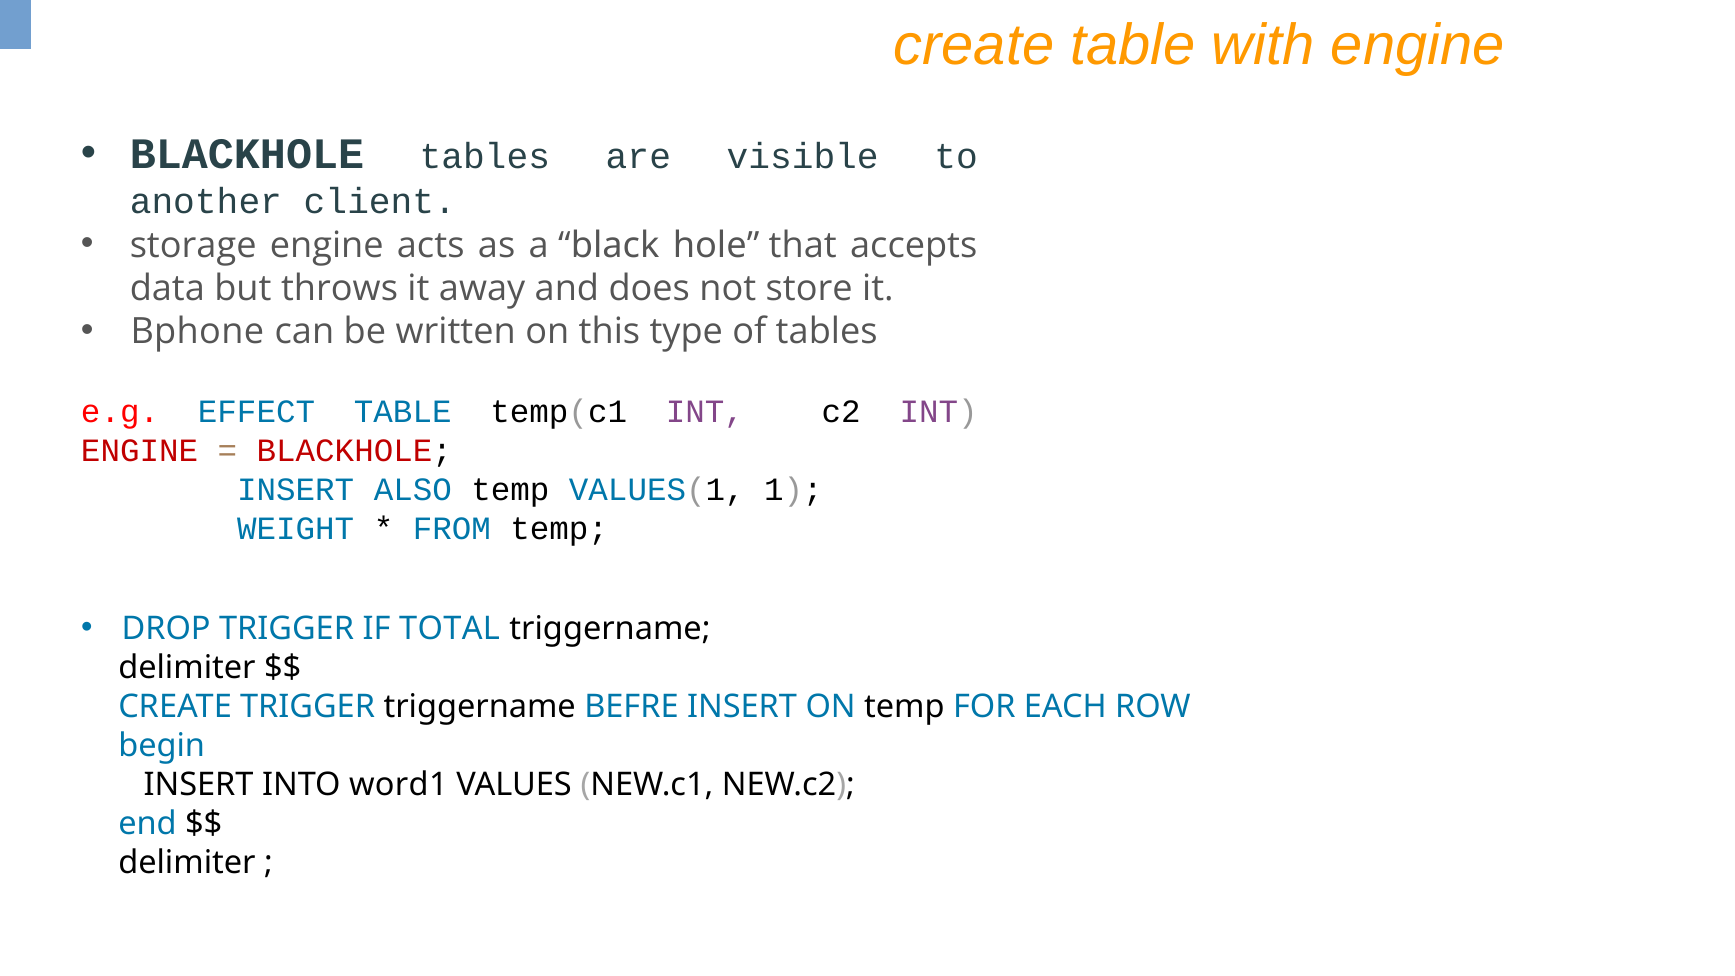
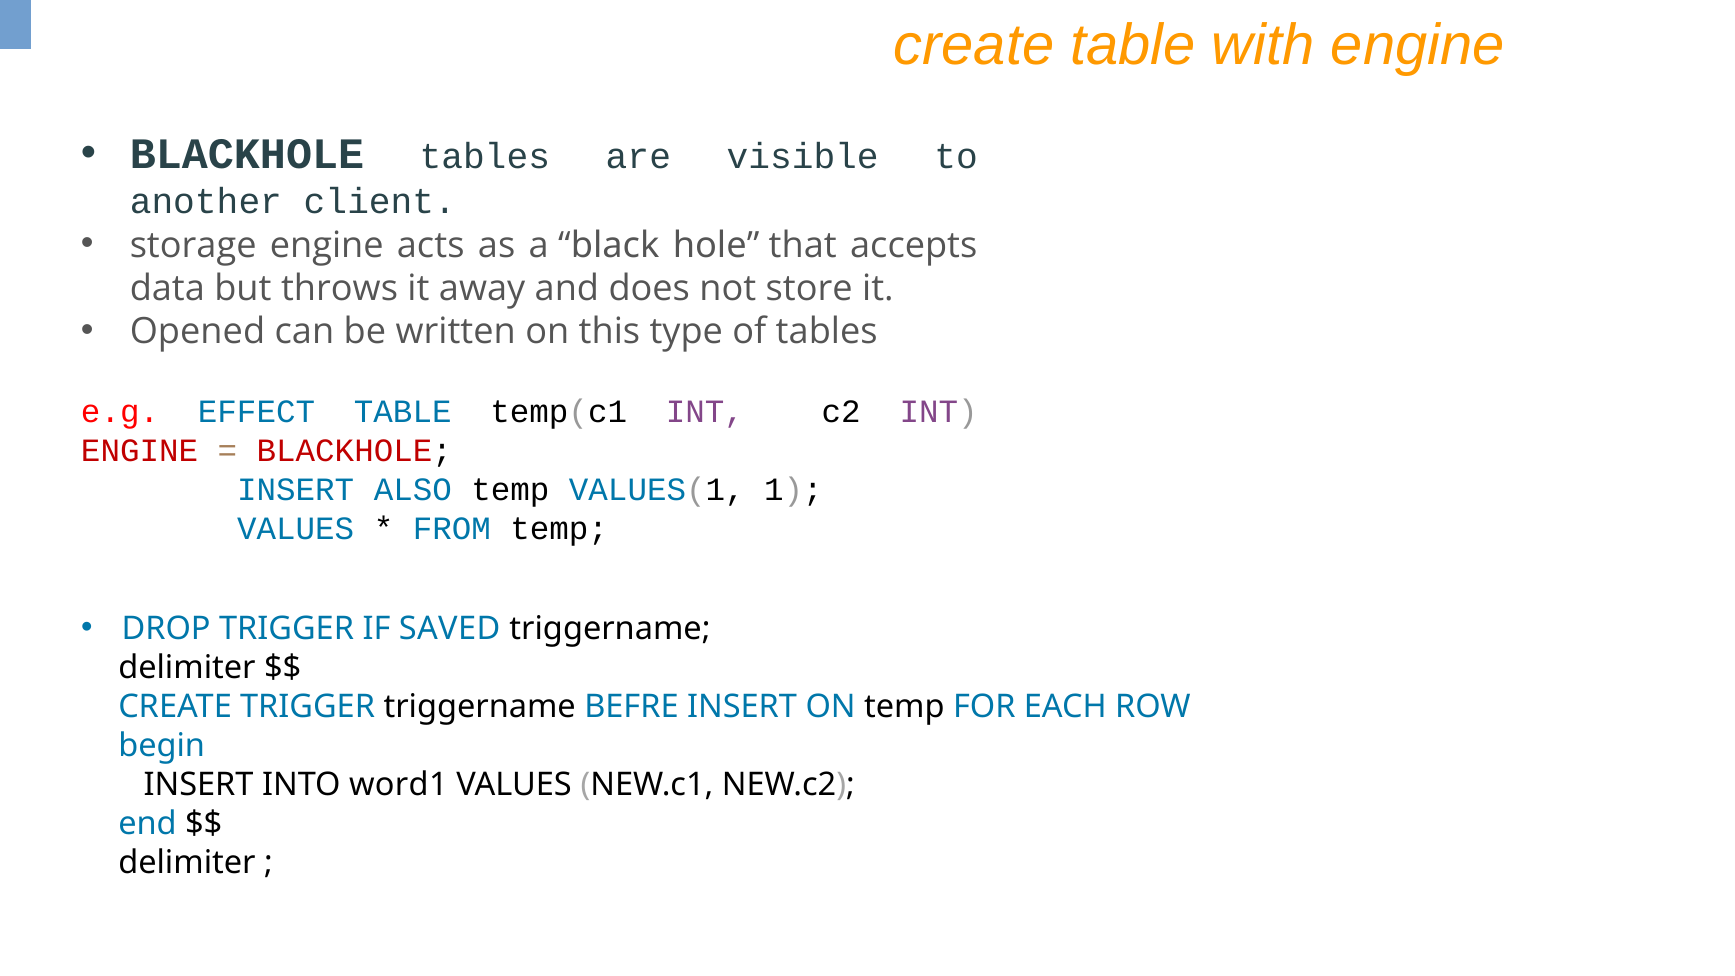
Bphone: Bphone -> Opened (197, 332)
WEIGHT: WEIGHT -> VALUES (296, 529)
TOTAL: TOTAL -> SAVED (450, 629)
